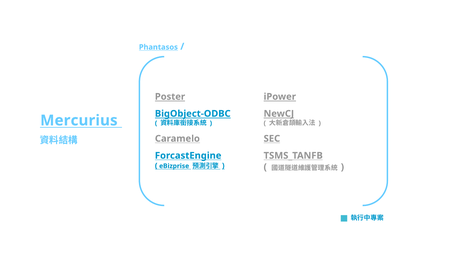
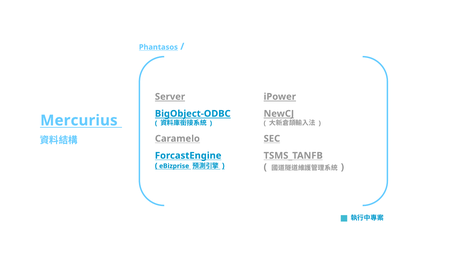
Poster: Poster -> Server (170, 97)
